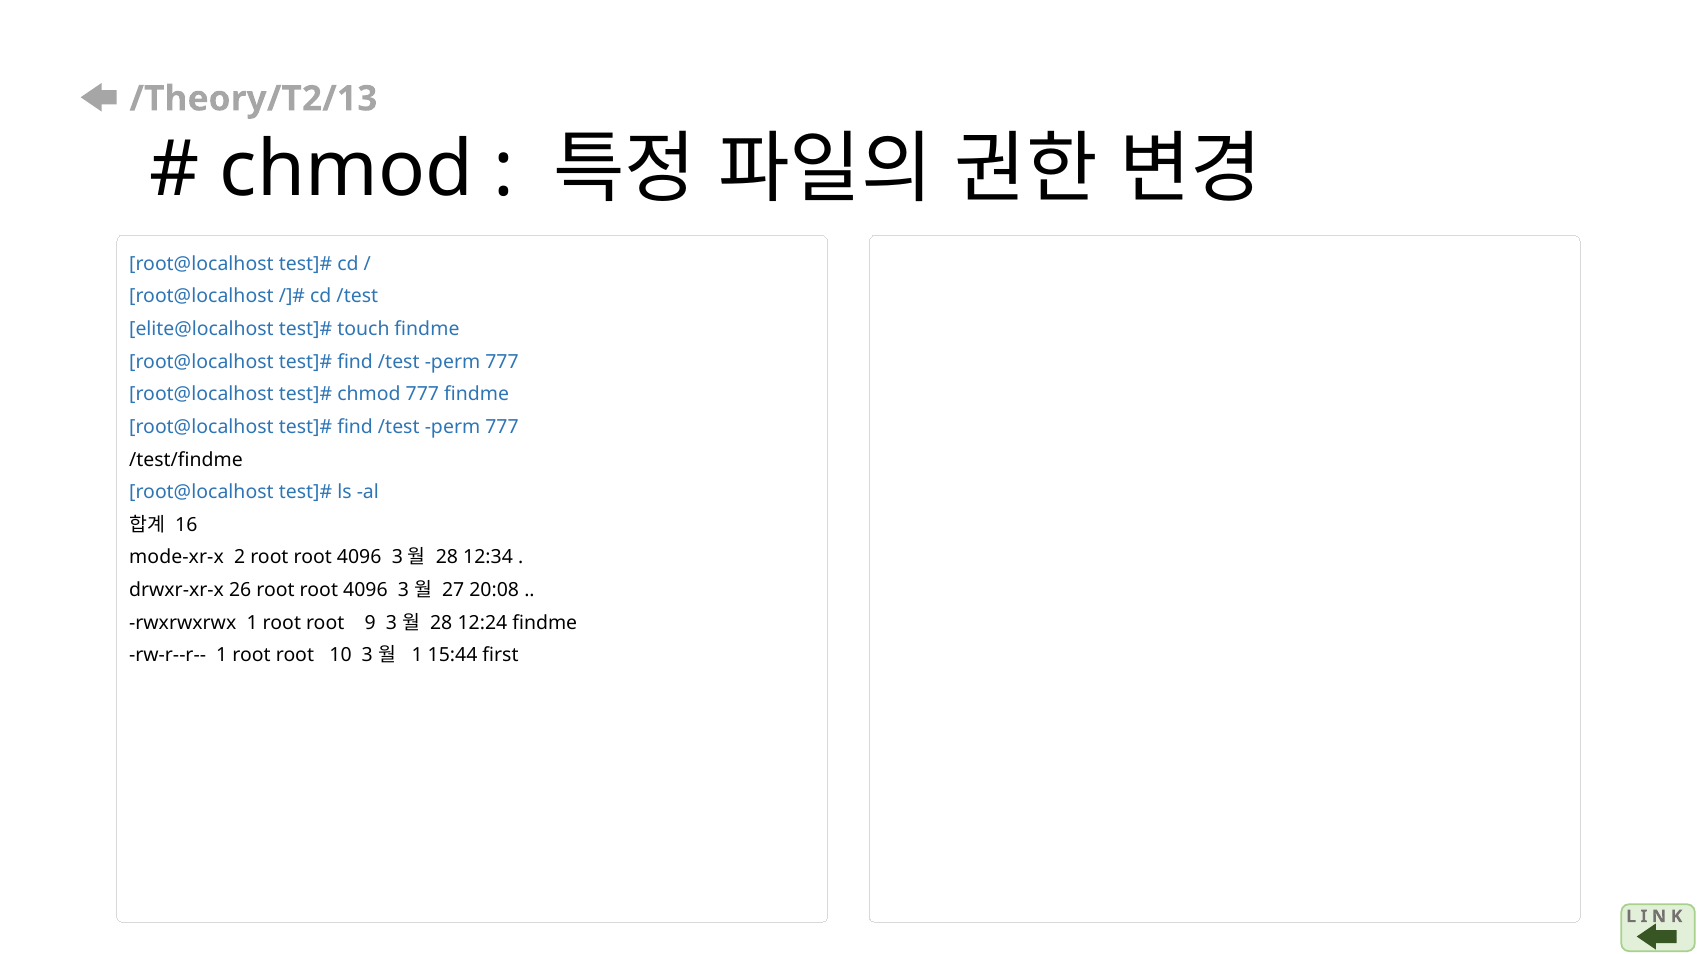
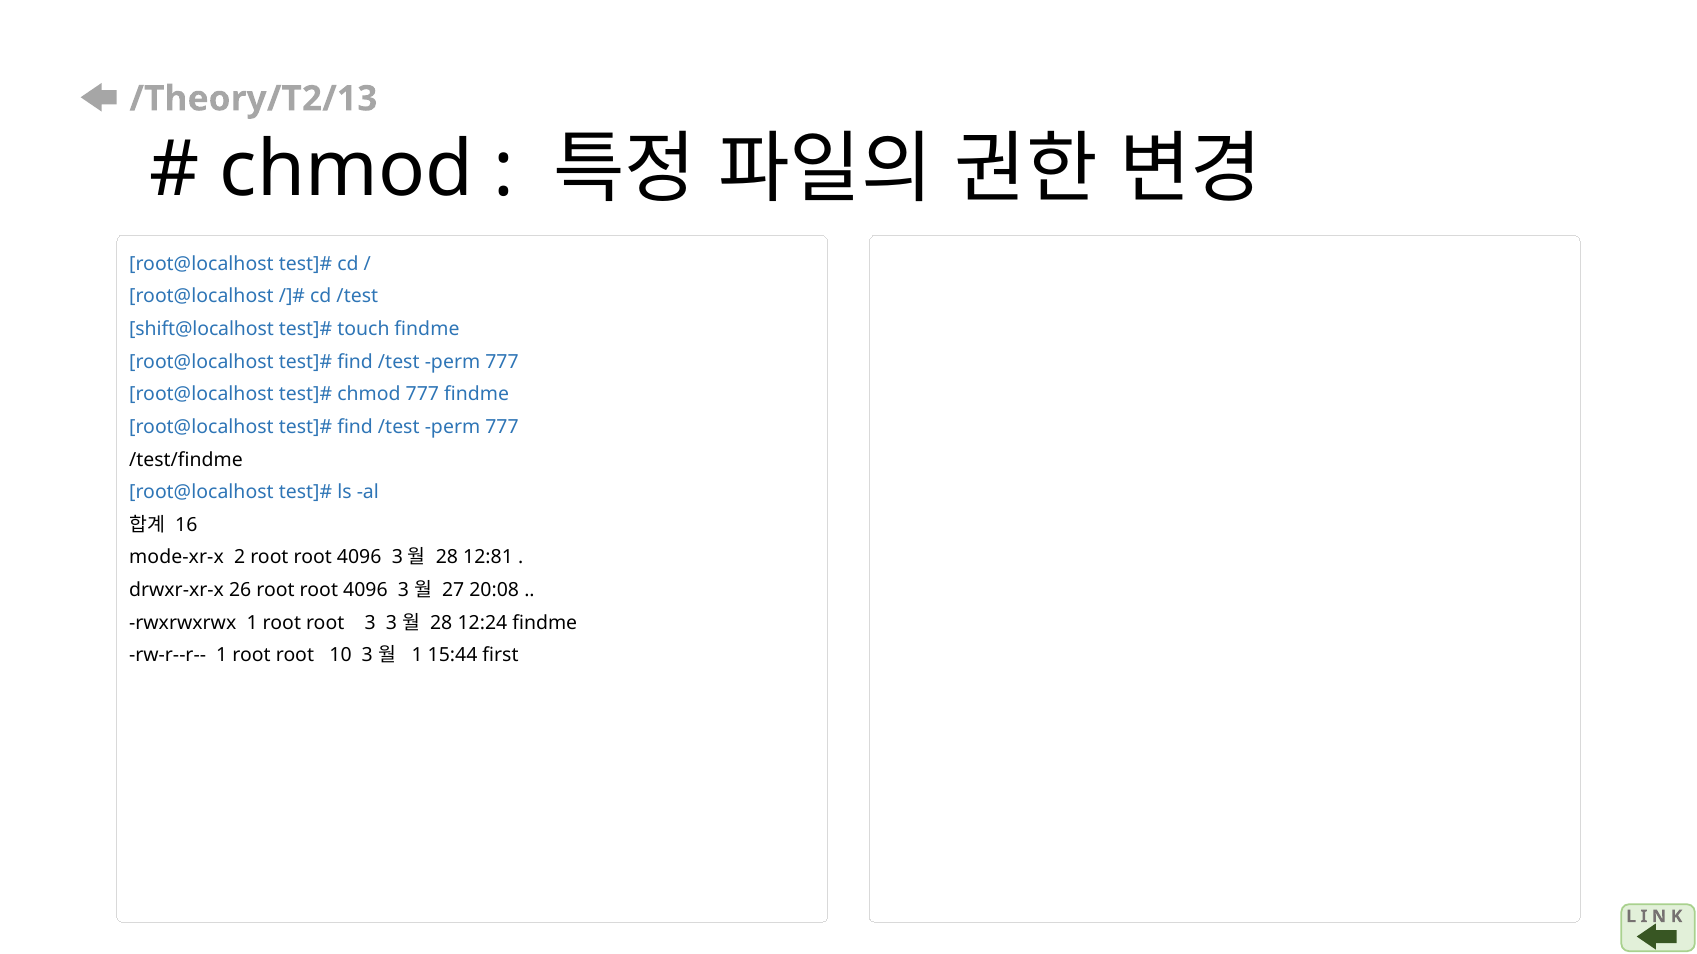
elite@localhost: elite@localhost -> shift@localhost (201, 329)
12:34: 12:34 -> 12:81 (488, 558)
root 9: 9 -> 3 (370, 623)
